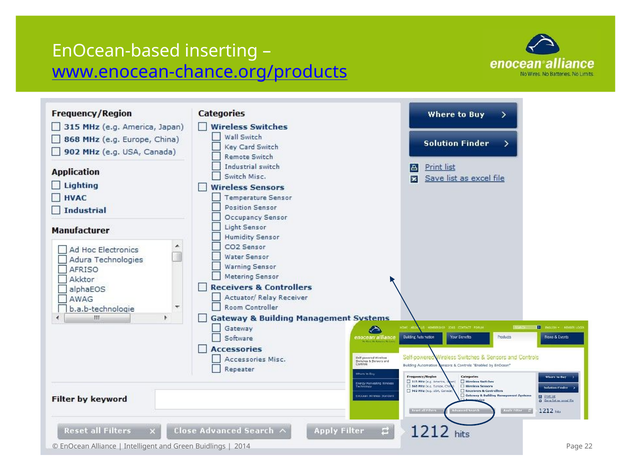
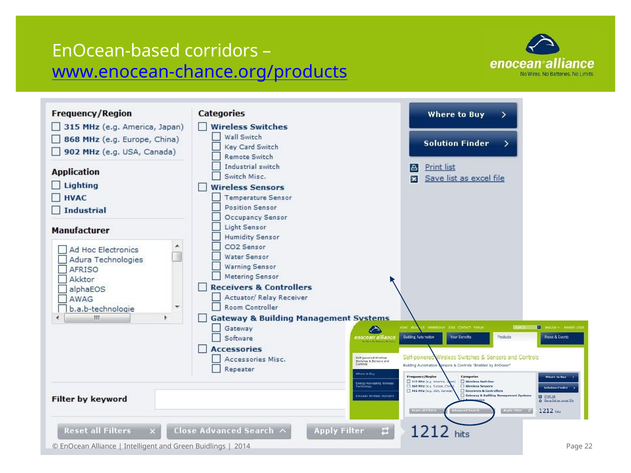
inserting: inserting -> corridors (221, 51)
